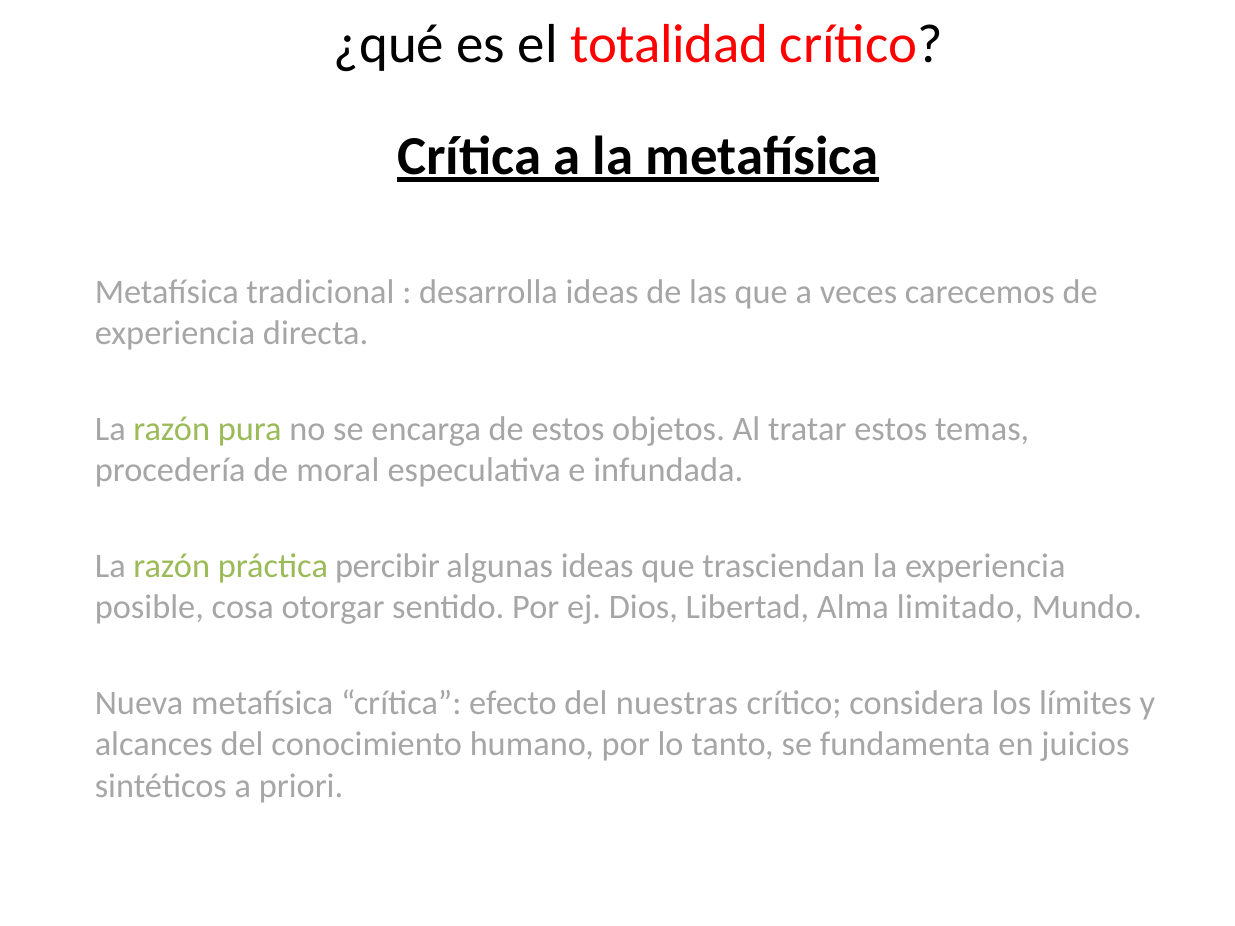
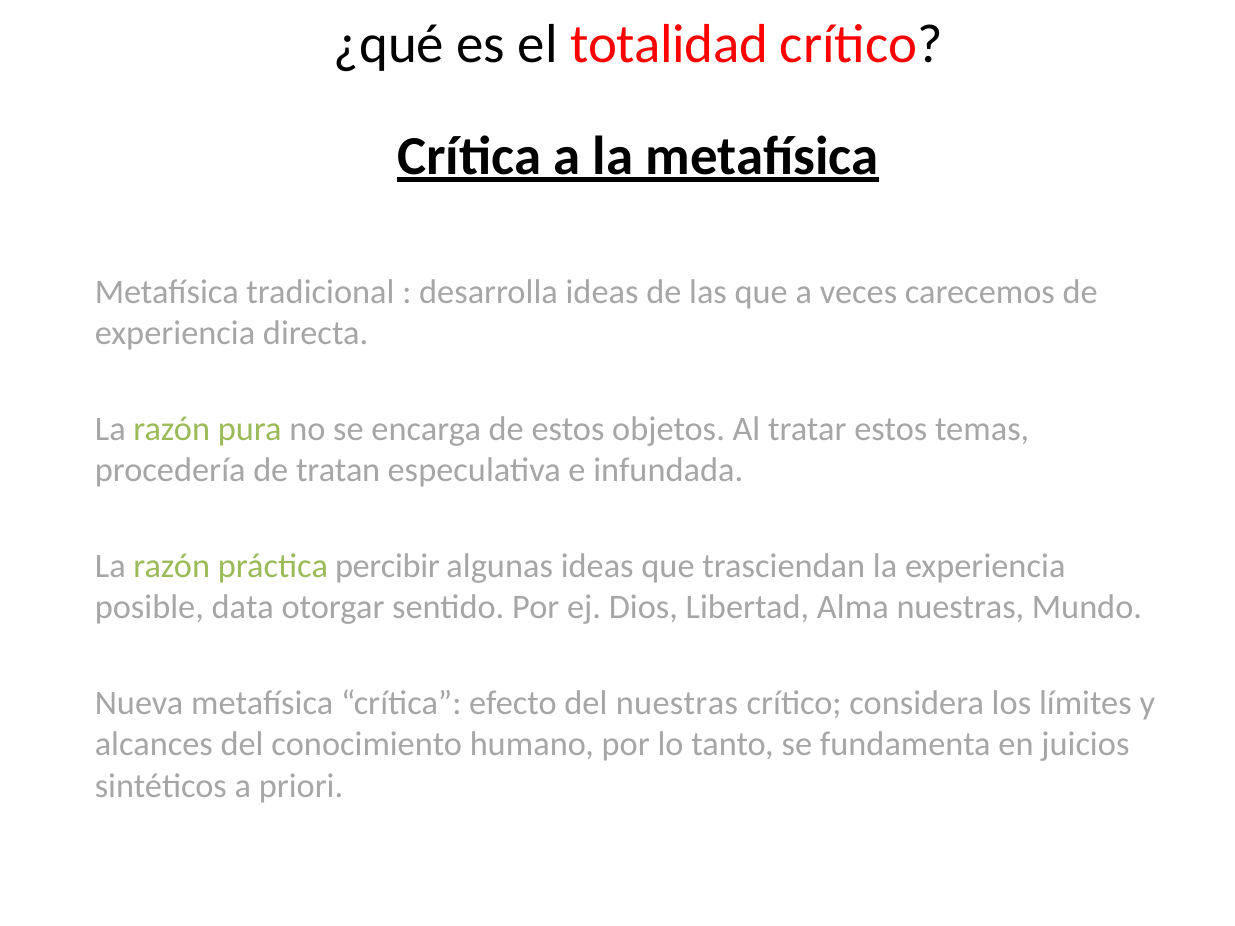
moral: moral -> tratan (338, 470)
cosa: cosa -> data (243, 607)
Alma limitado: limitado -> nuestras (960, 607)
